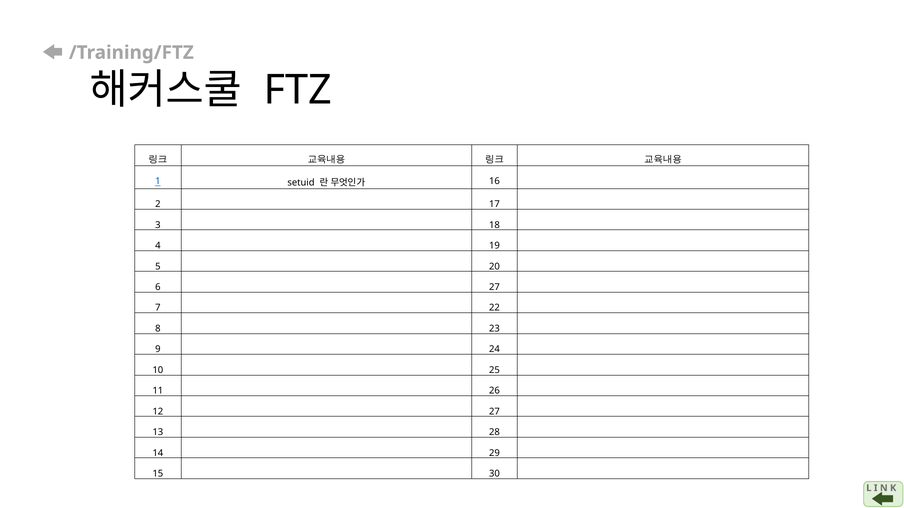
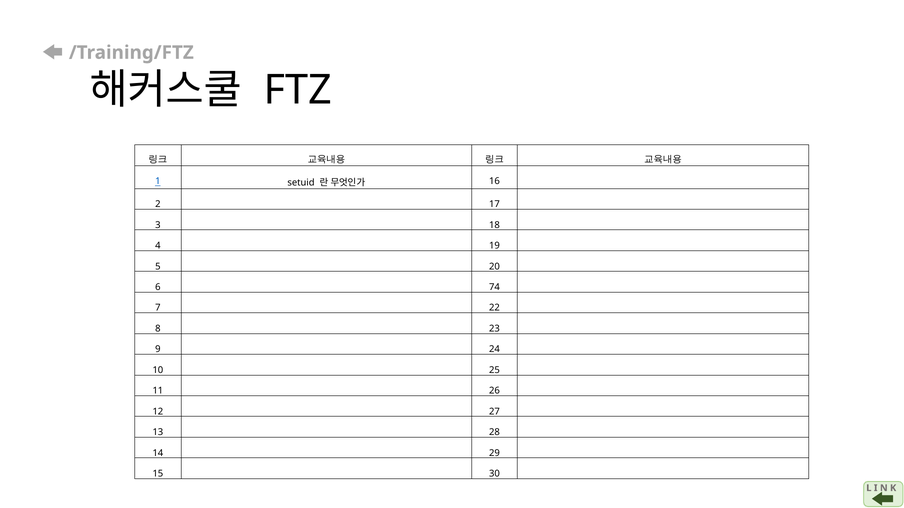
6 27: 27 -> 74 (494, 287)
